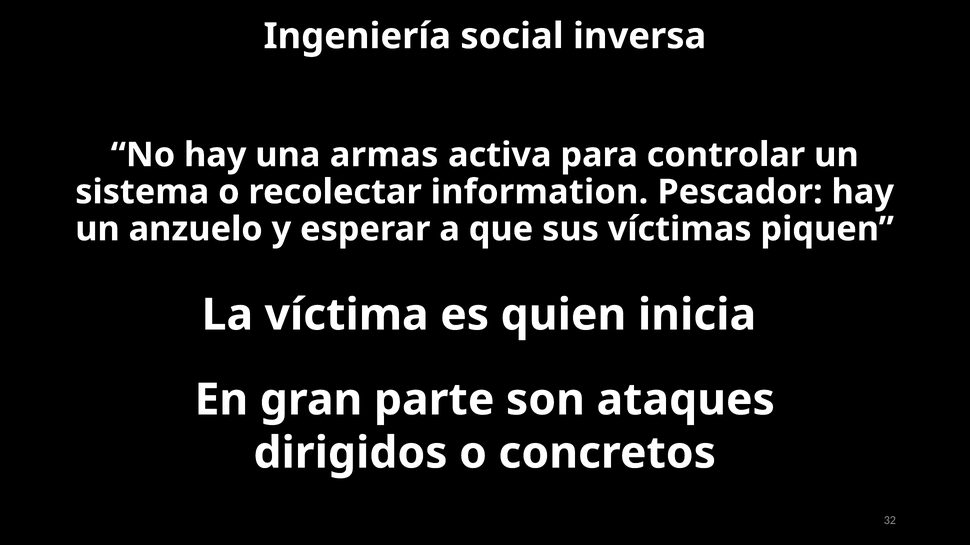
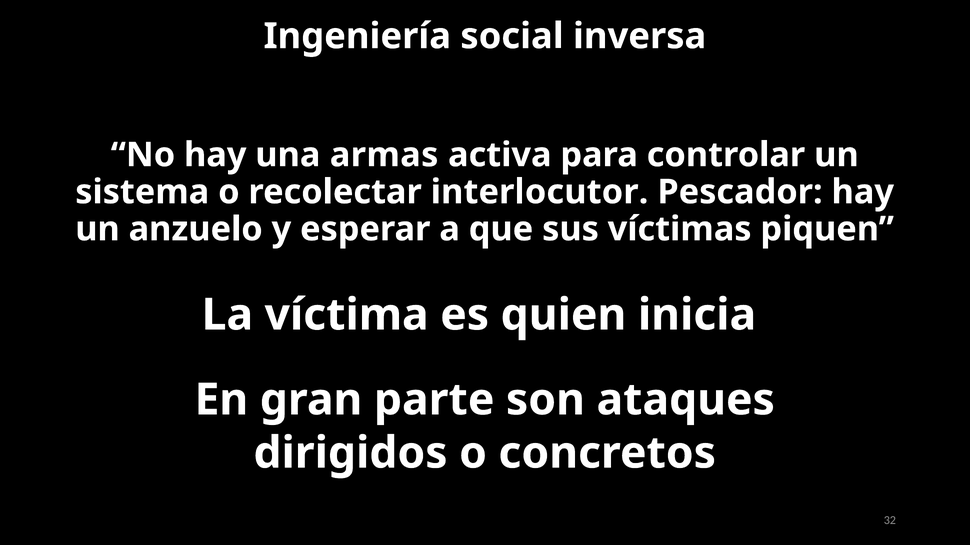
information: information -> interlocutor (540, 192)
